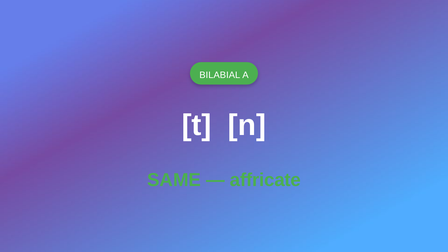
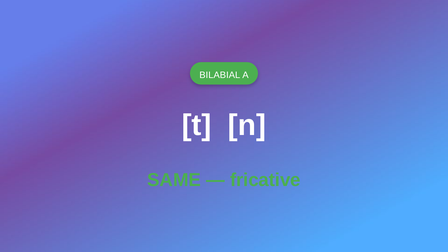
affricate: affricate -> fricative (265, 180)
